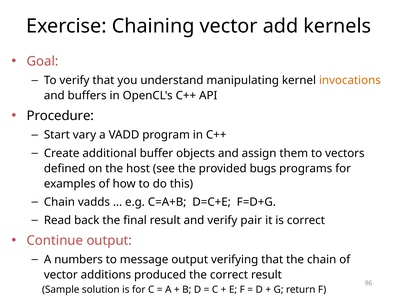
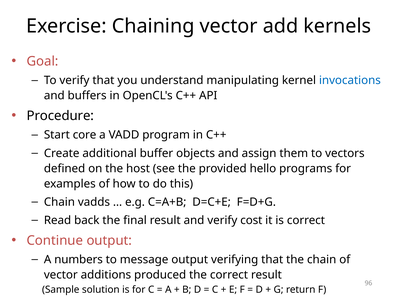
invocations colour: orange -> blue (350, 80)
vary: vary -> core (85, 135)
bugs: bugs -> hello (263, 168)
pair: pair -> cost (251, 220)
